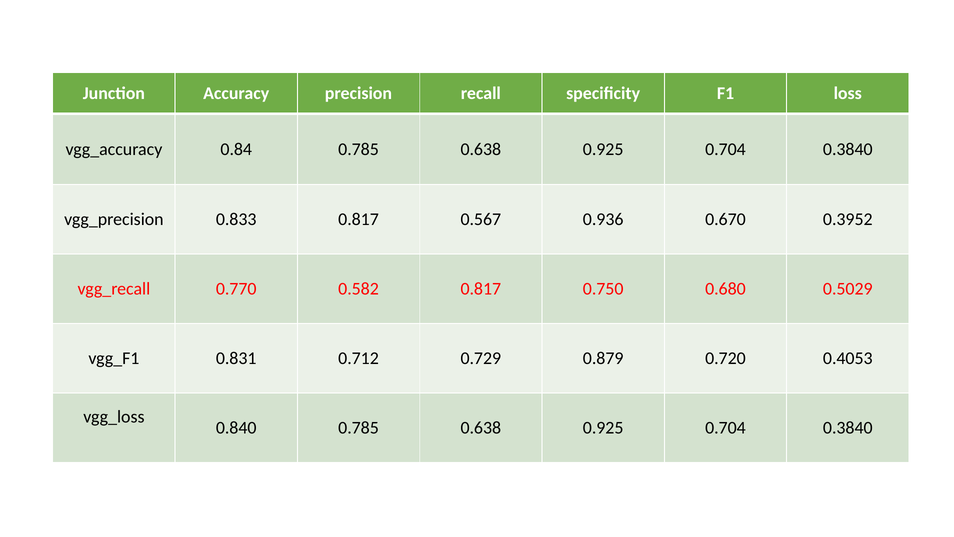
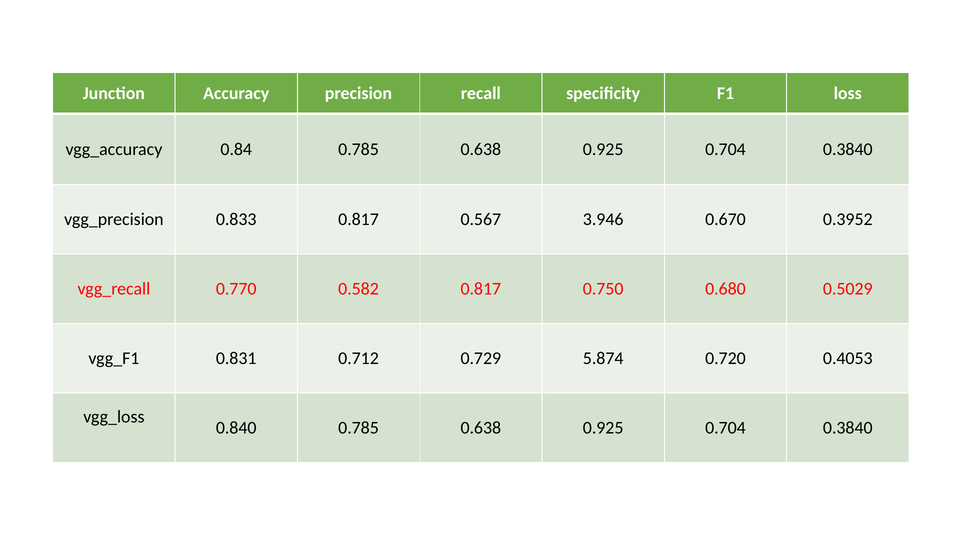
0.936: 0.936 -> 3.946 (603, 219)
0.879: 0.879 -> 5.874 (603, 358)
